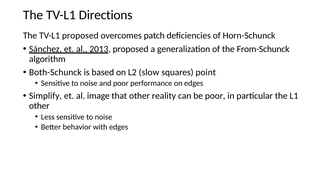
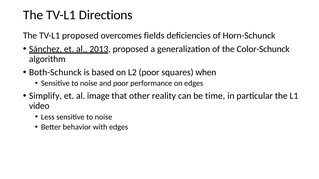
patch: patch -> fields (154, 36)
From-Schunck: From-Schunck -> Color-Schunck (263, 49)
L2 slow: slow -> poor (149, 73)
point: point -> when (206, 73)
be poor: poor -> time (215, 96)
other: other -> video (39, 106)
